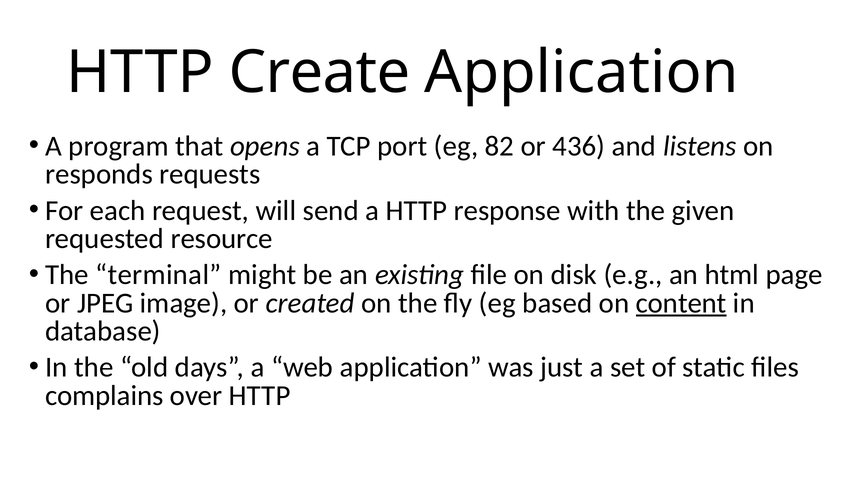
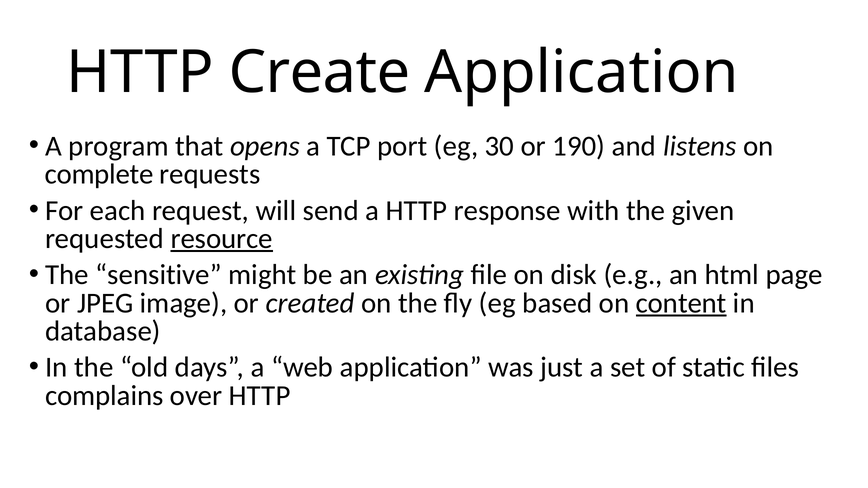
82: 82 -> 30 (499, 146)
436: 436 -> 190 (579, 146)
responds: responds -> complete (99, 174)
resource underline: none -> present (222, 239)
terminal: terminal -> sensitive (159, 275)
